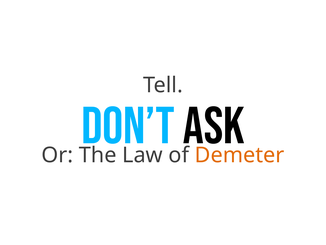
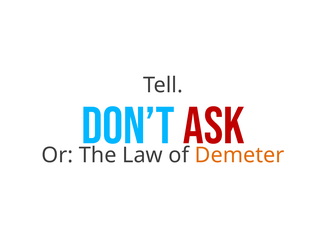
ASK colour: black -> red (214, 126)
